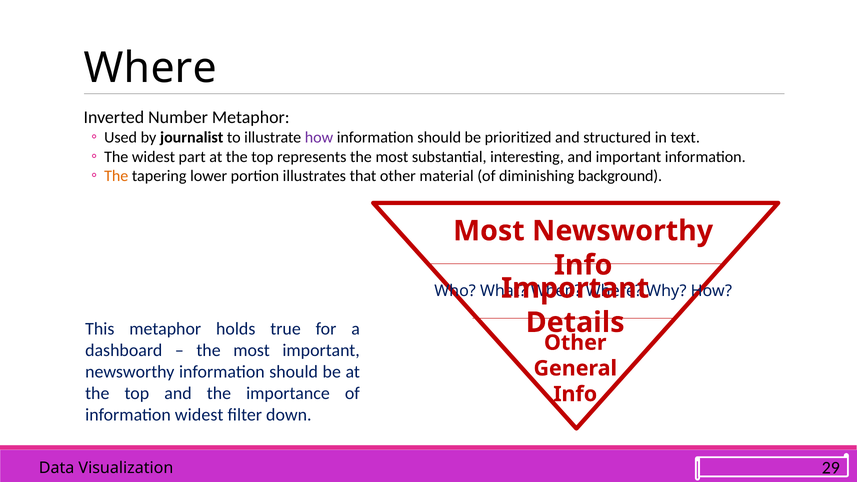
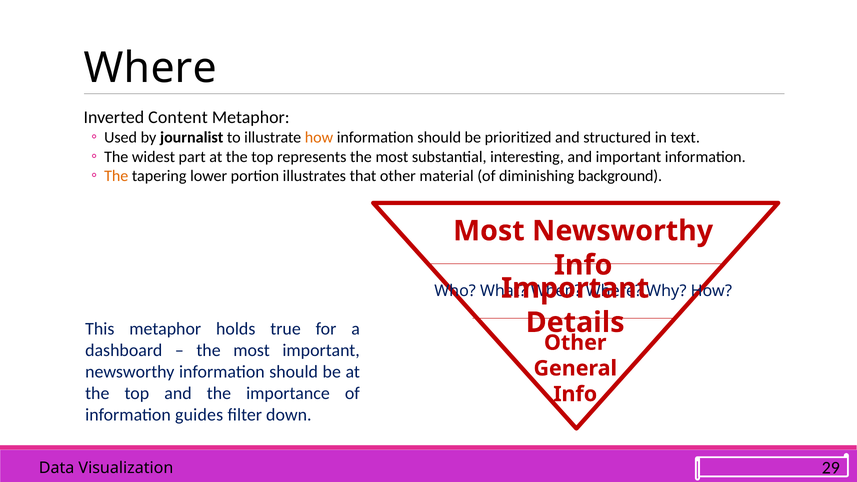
Number: Number -> Content (178, 117)
how colour: purple -> orange (319, 137)
information widest: widest -> guides (199, 415)
